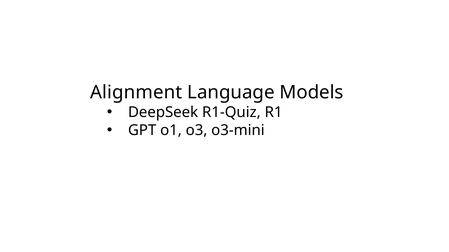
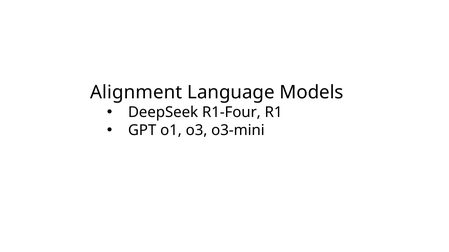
R1-Quiz: R1-Quiz -> R1-Four (231, 113)
